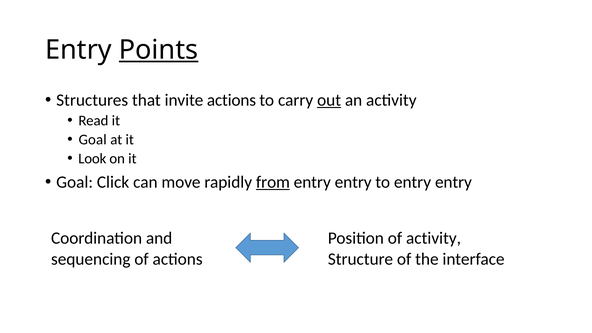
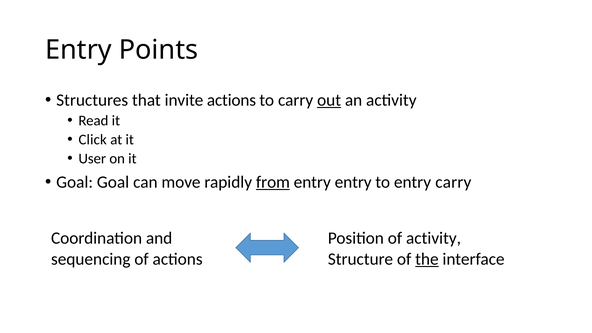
Points underline: present -> none (159, 50)
Goal: Goal -> Click (93, 140)
Look: Look -> User (92, 159)
Goal Click: Click -> Goal (113, 182)
to entry entry: entry -> carry (453, 182)
the underline: none -> present (427, 259)
